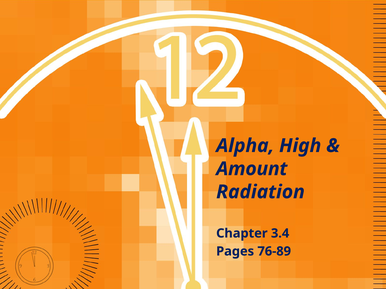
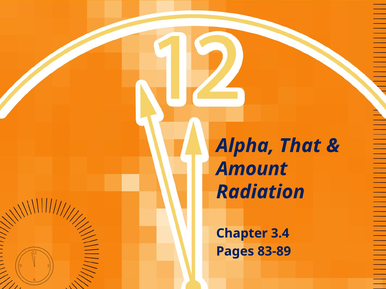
High: High -> That (300, 146)
76-89: 76-89 -> 83-89 (274, 252)
